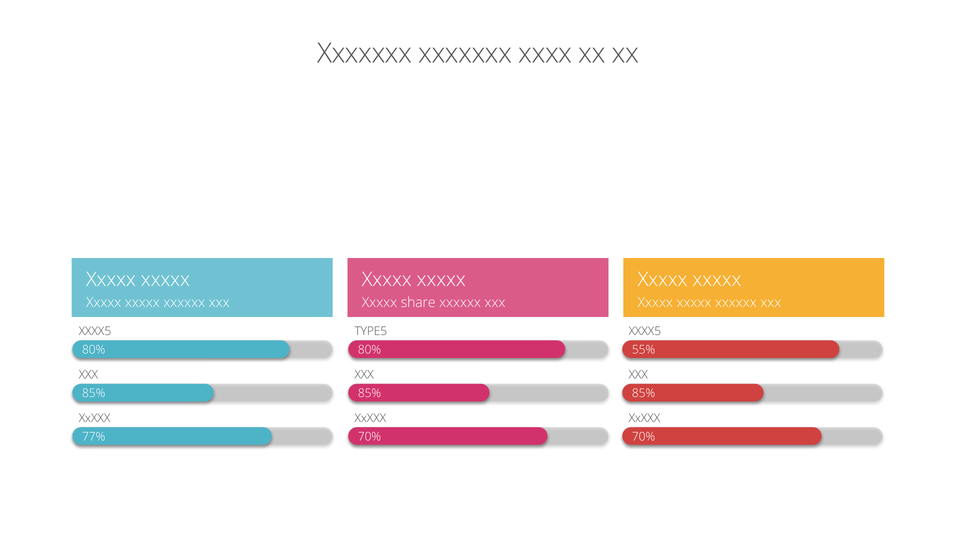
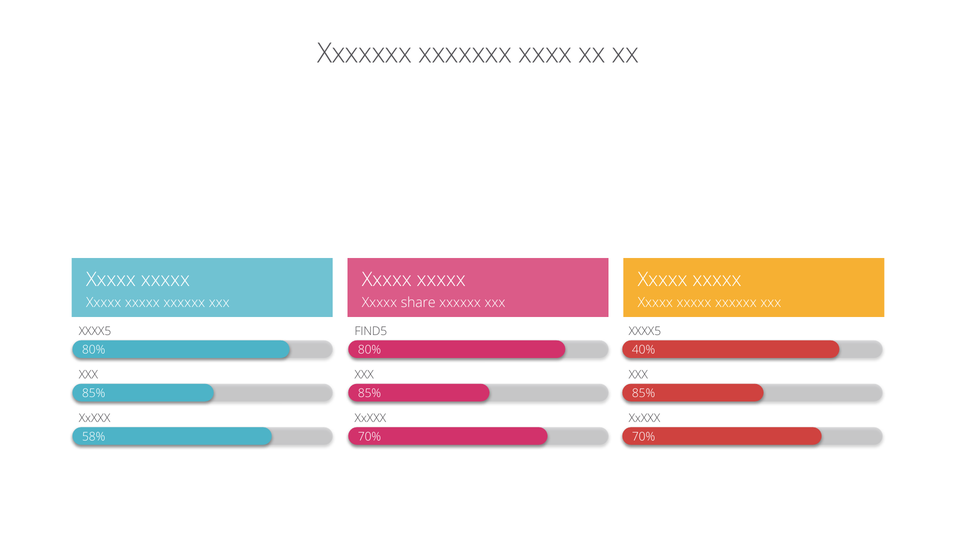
TYPE5: TYPE5 -> FIND5 (371, 331)
55%: 55% -> 40% (644, 350)
77%: 77% -> 58% (94, 437)
